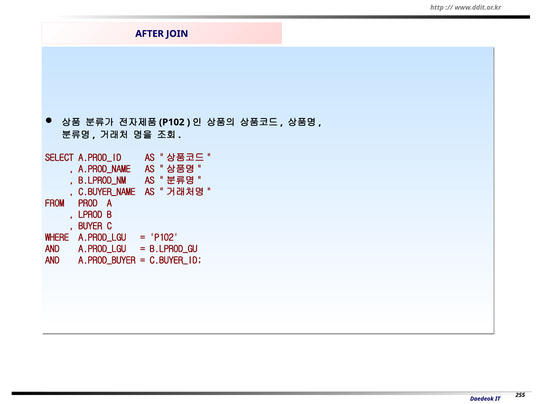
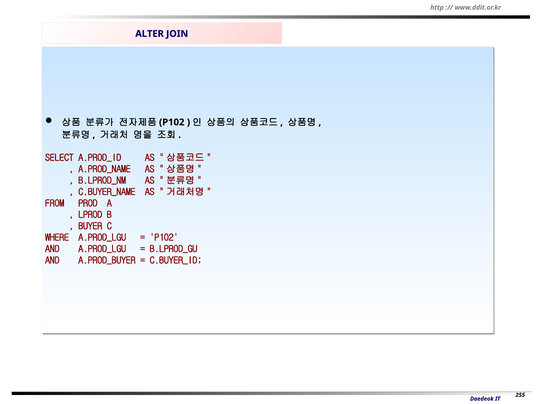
AFTER: AFTER -> ALTER (150, 34)
